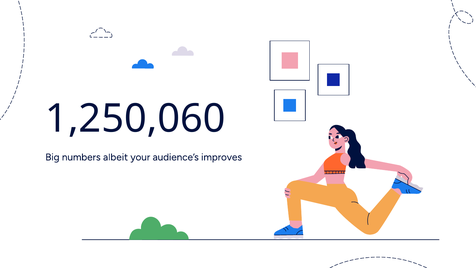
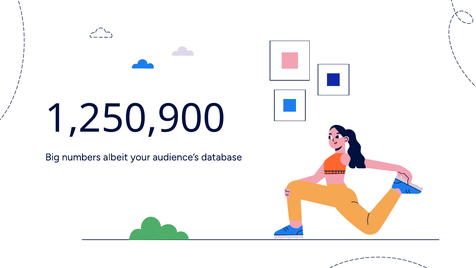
1,250,060: 1,250,060 -> 1,250,900 (135, 119)
improves: improves -> database (222, 157)
